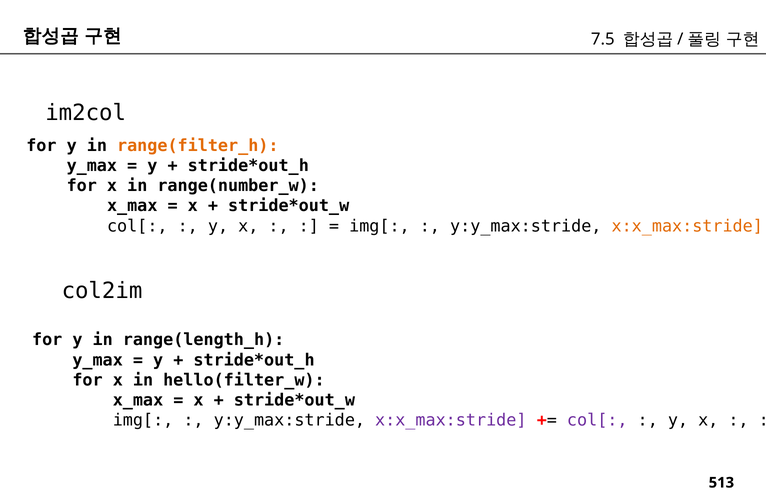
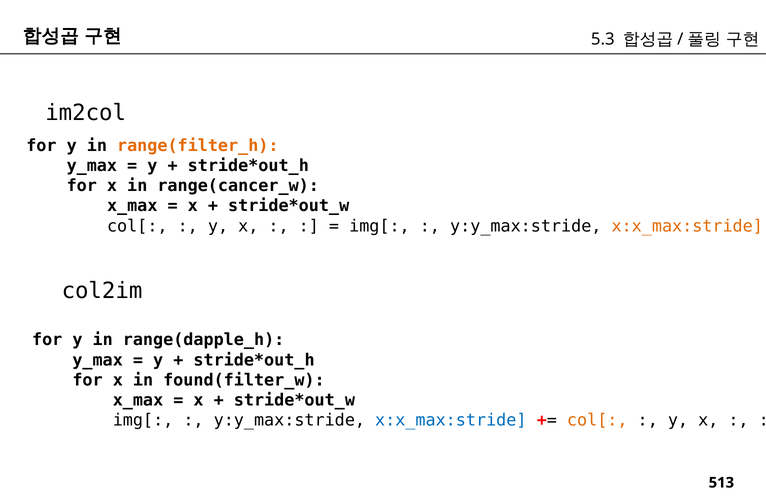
7.5: 7.5 -> 5.3 (603, 39)
range(number_w: range(number_w -> range(cancer_w (238, 186)
range(length_h: range(length_h -> range(dapple_h (204, 340)
hello(filter_w: hello(filter_w -> found(filter_w (244, 380)
x:x_max:stride colour: purple -> blue (451, 420)
col[ colour: purple -> orange (597, 420)
